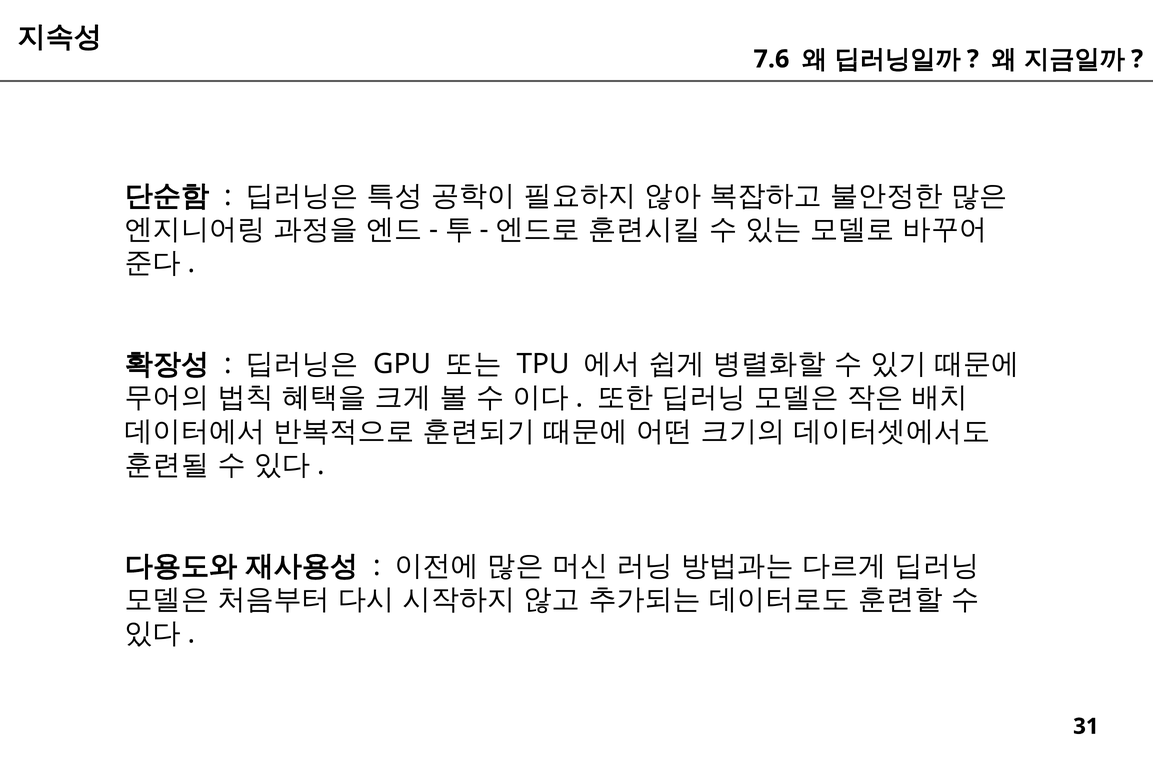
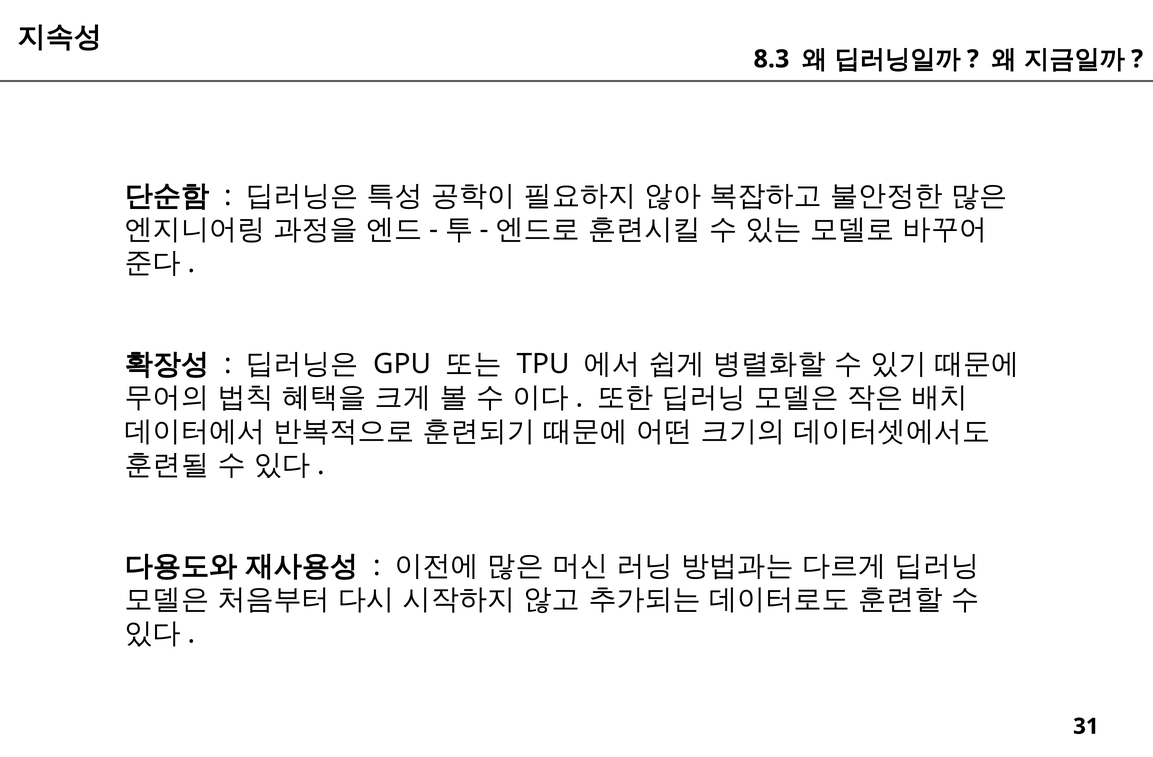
7.6: 7.6 -> 8.3 (771, 59)
